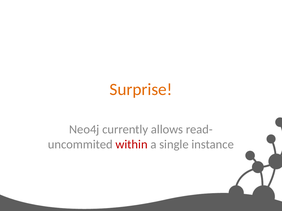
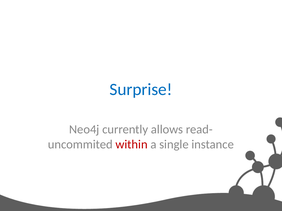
Surprise colour: orange -> blue (141, 90)
